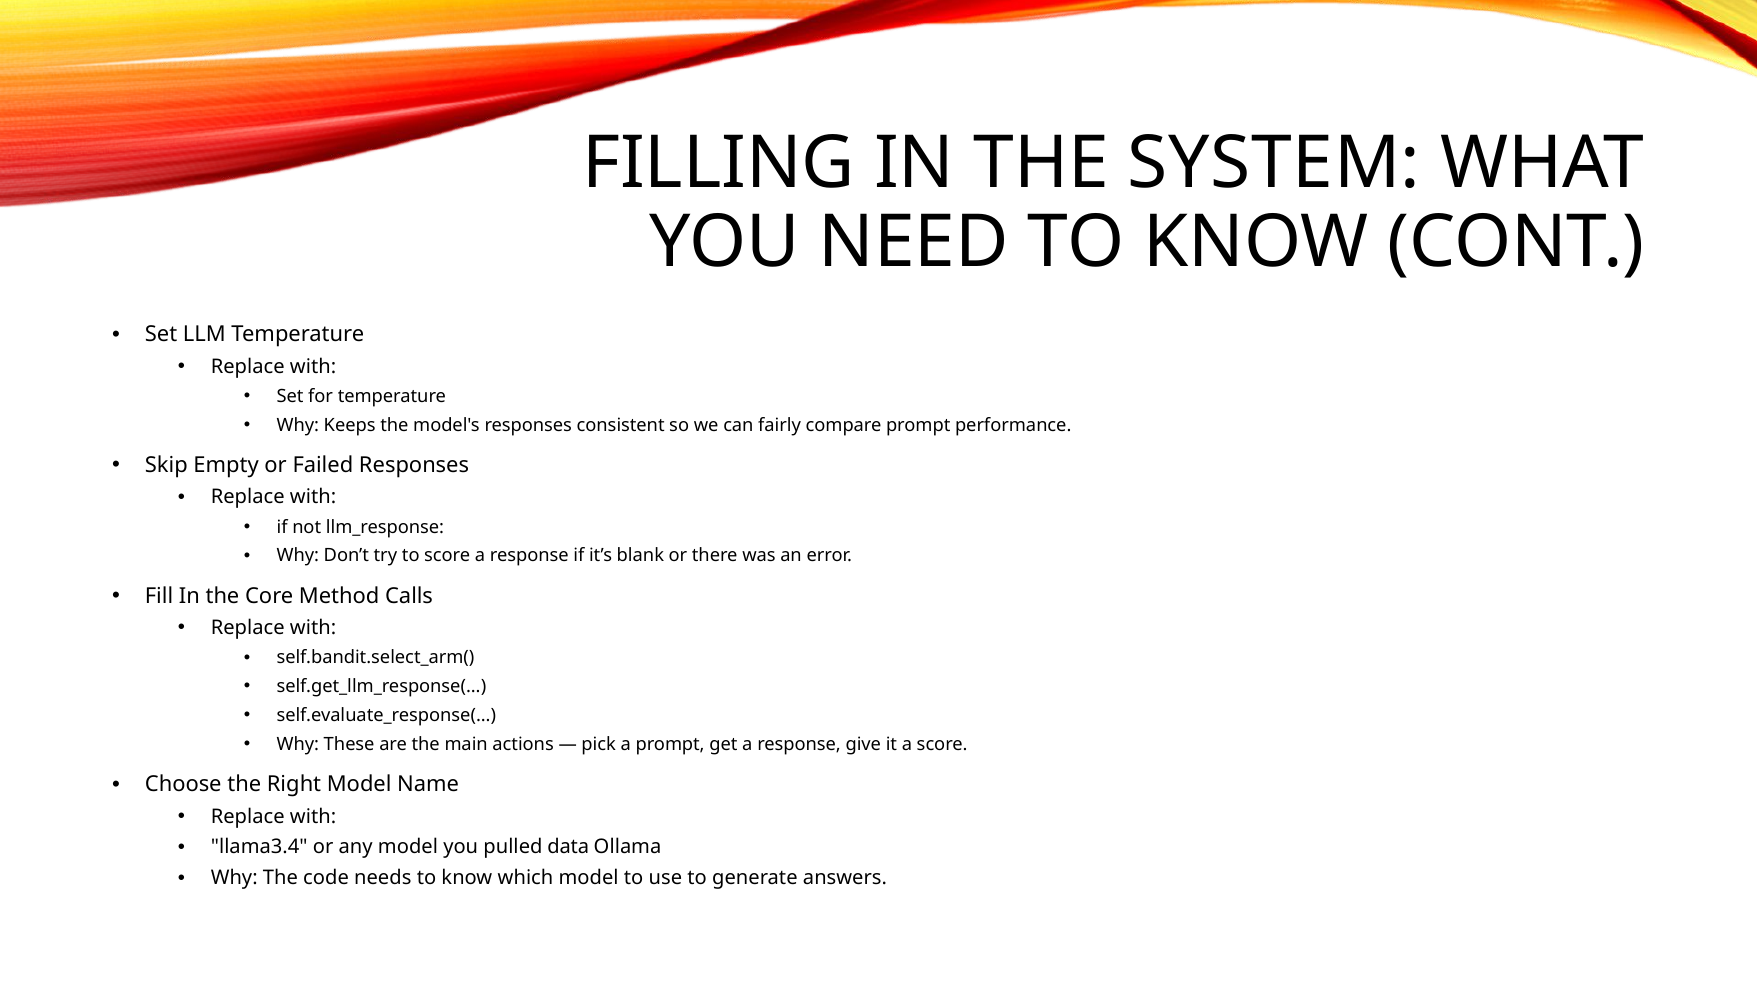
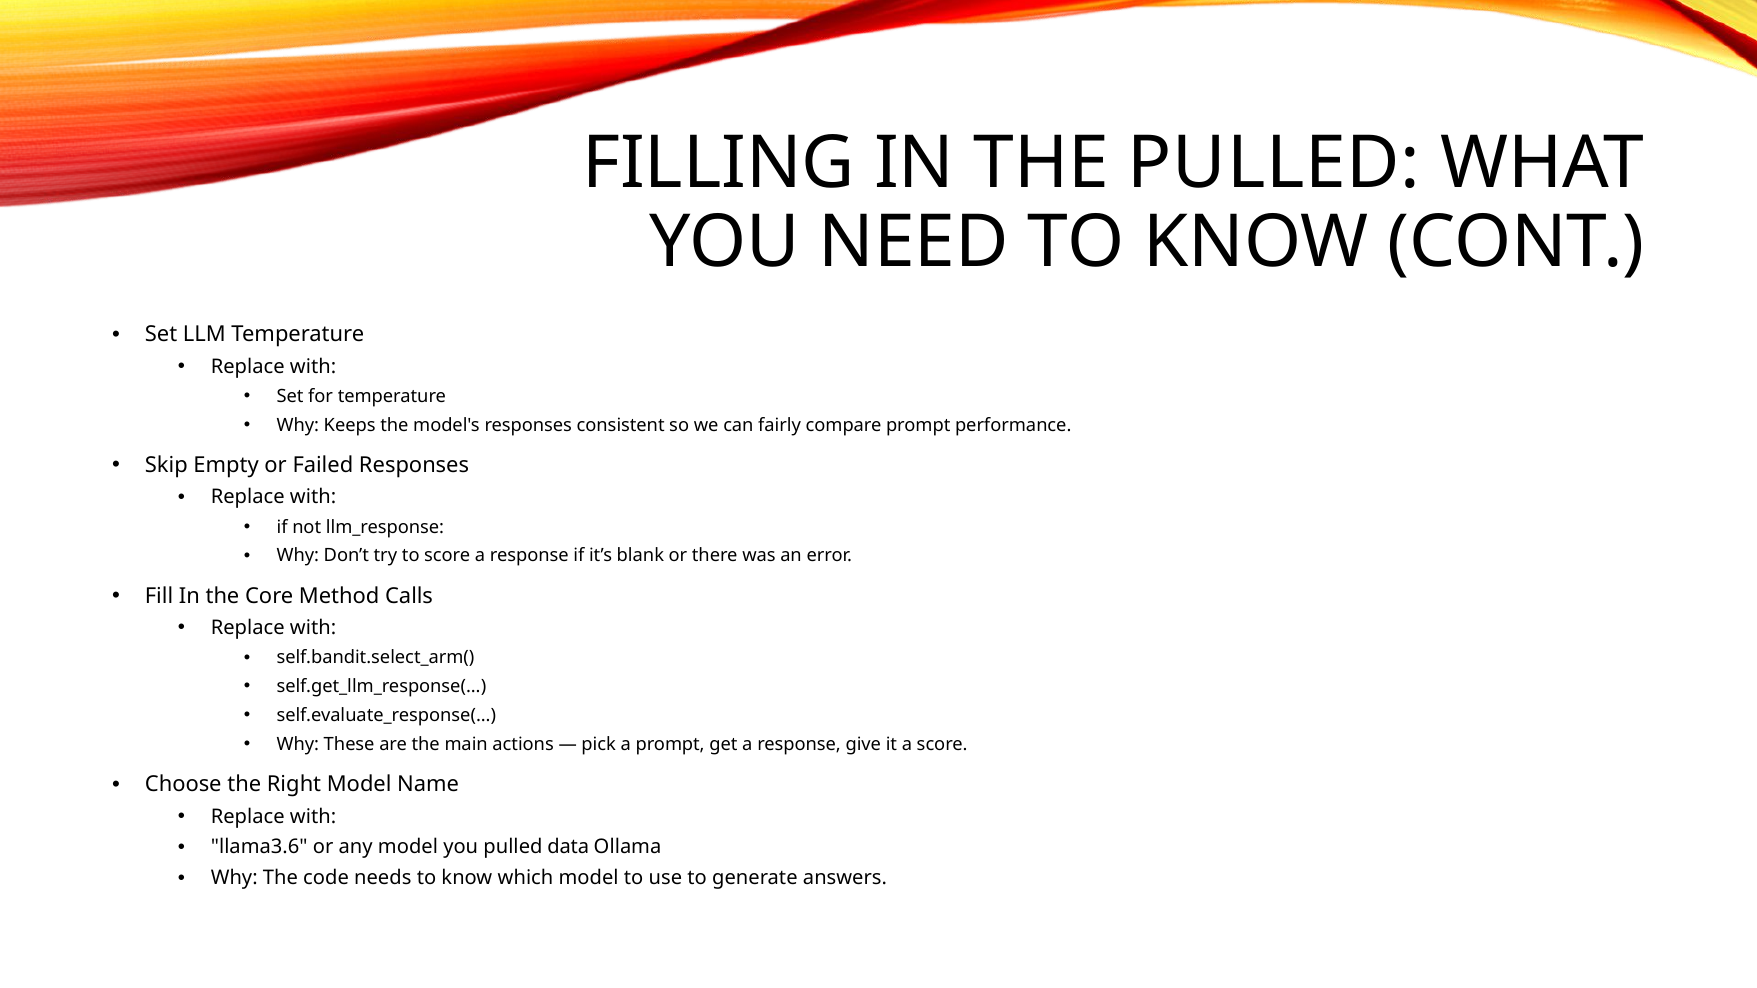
THE SYSTEM: SYSTEM -> PULLED (1274, 163)
llama3.4: llama3.4 -> llama3.6 (259, 848)
